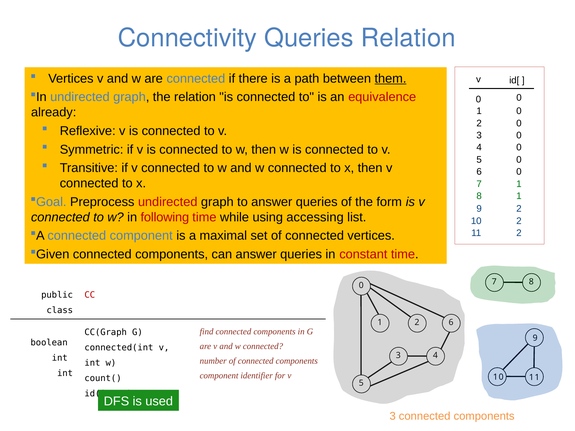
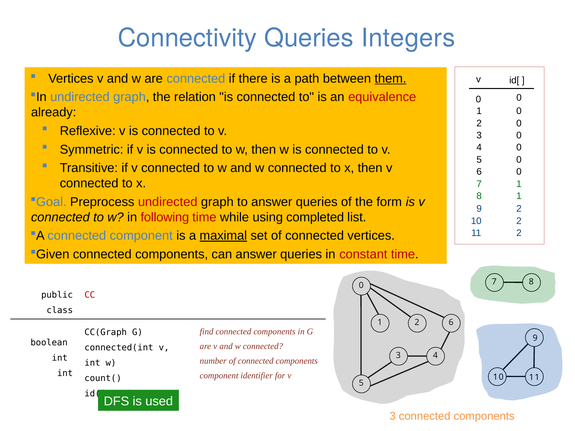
Queries Relation: Relation -> Integers (408, 38)
accessing: accessing -> completed (315, 217)
maximal underline: none -> present (223, 236)
